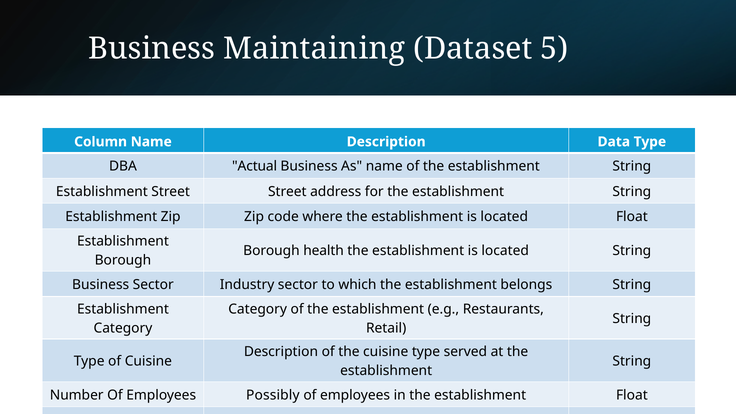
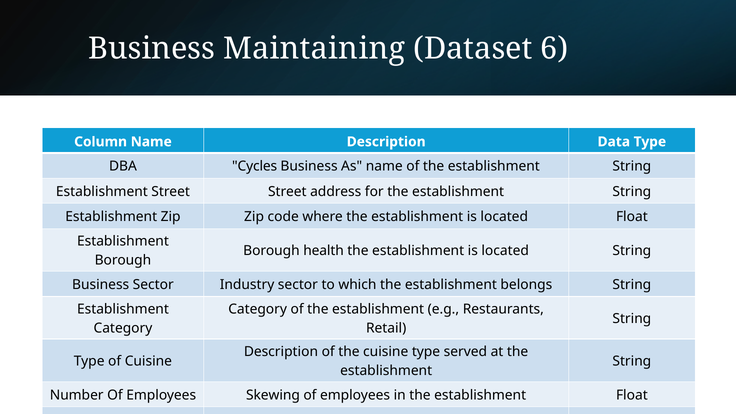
5: 5 -> 6 (554, 49)
DBA Actual: Actual -> Cycles (255, 166)
Possibly: Possibly -> Skewing (273, 395)
